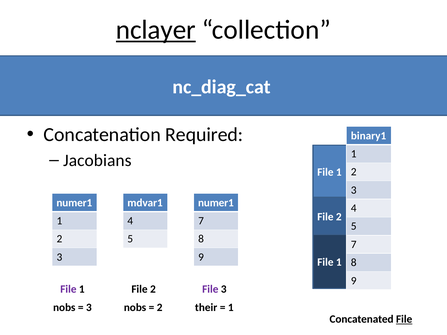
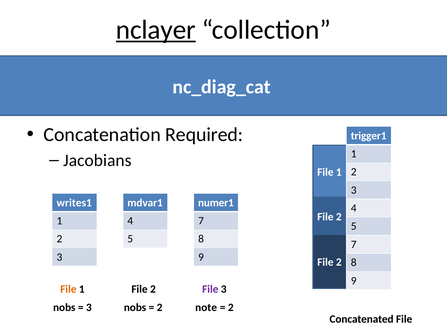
binary1: binary1 -> trigger1 (369, 136)
numer1: numer1 -> writes1 (74, 203)
1: 1 -> 2 (339, 262)
File colour: purple -> orange (68, 289)
their: their -> note (206, 308)
1: 1 -> 2 (231, 308)
File underline: present -> none (404, 319)
